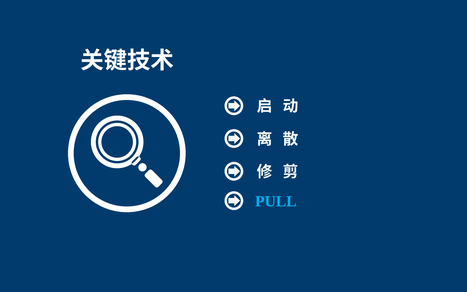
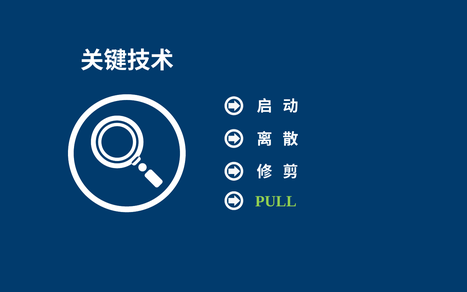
PULL colour: light blue -> light green (276, 201)
